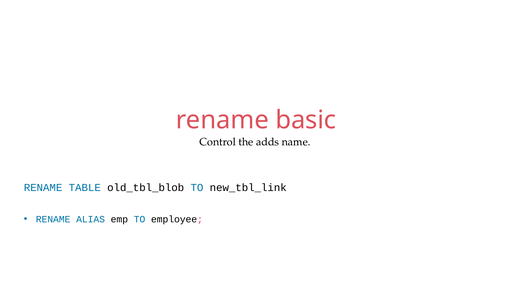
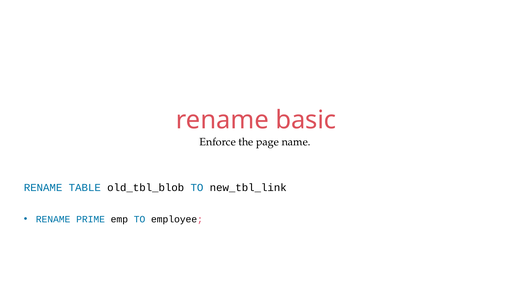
Control: Control -> Enforce (218, 142)
adds: adds -> page (268, 142)
ALIAS: ALIAS -> PRIME (91, 219)
